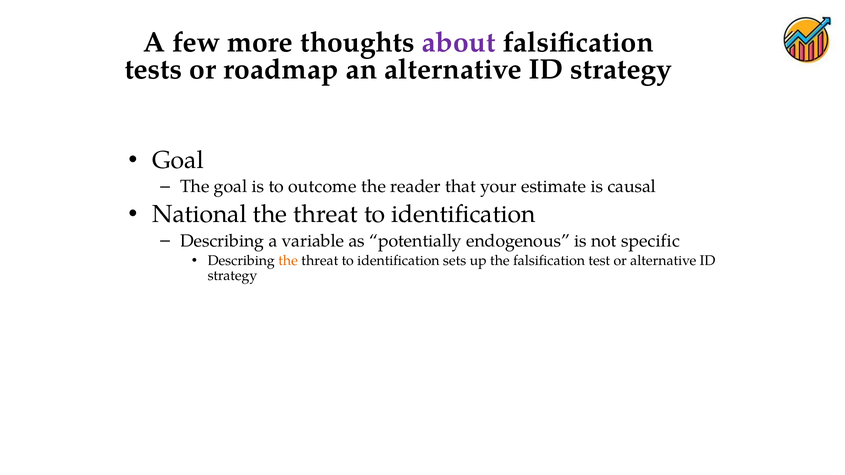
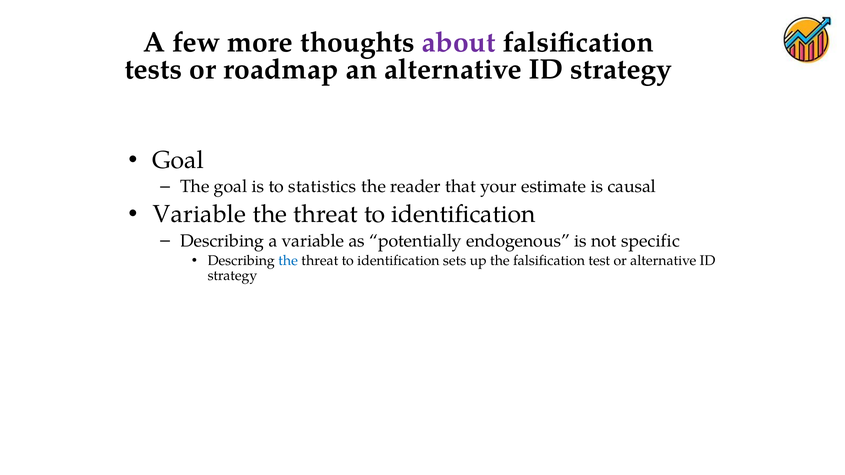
outcome: outcome -> statistics (322, 187)
National: National -> Variable (199, 214)
the colour: orange -> blue (288, 261)
